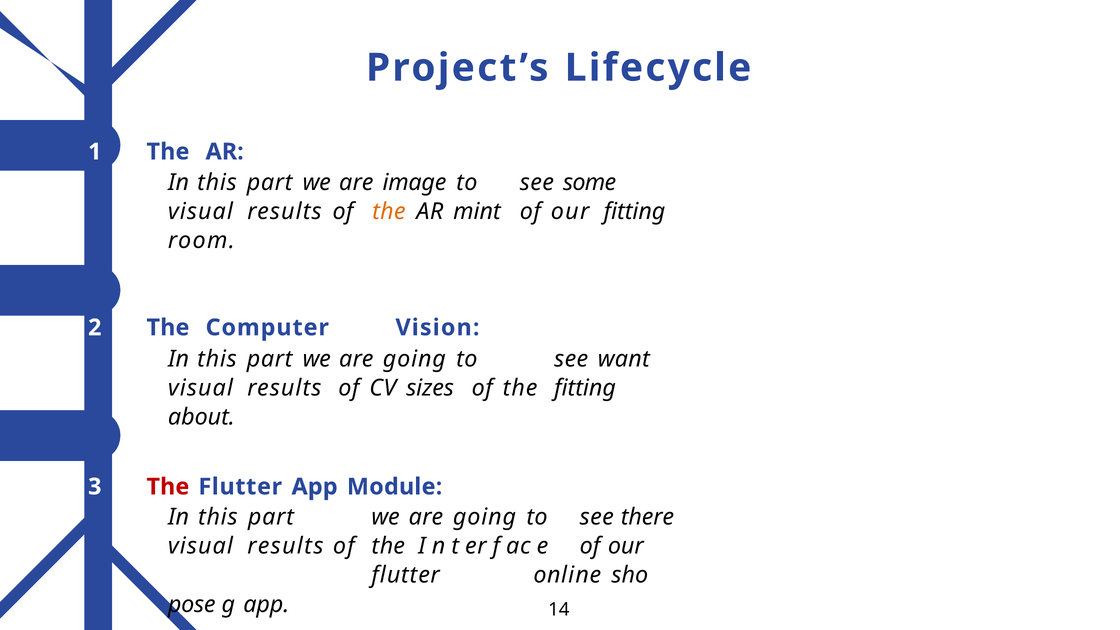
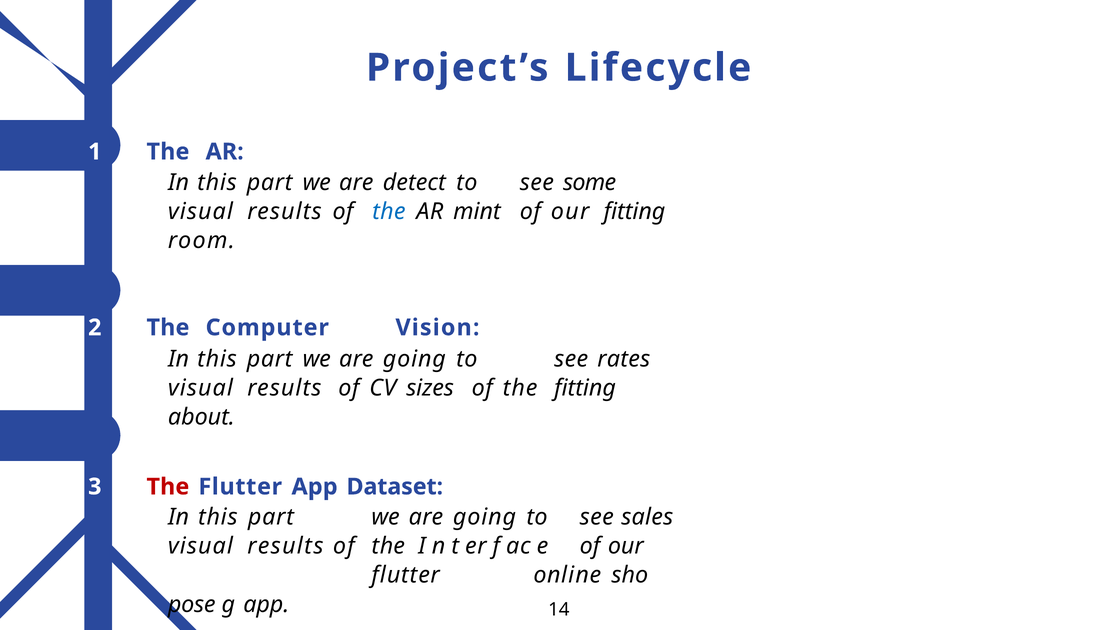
image: image -> detect (414, 182)
the colour: orange -> blue (389, 212)
want: want -> rates (624, 359)
Module: Module -> Dataset (395, 487)
there: there -> sales (647, 517)
